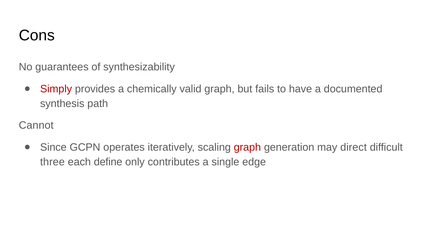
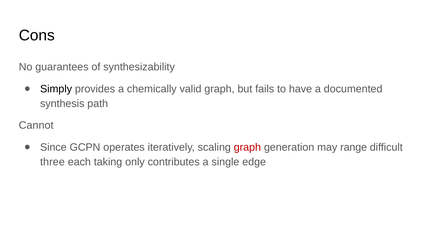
Simply colour: red -> black (56, 89)
direct: direct -> range (354, 147)
define: define -> taking (108, 162)
